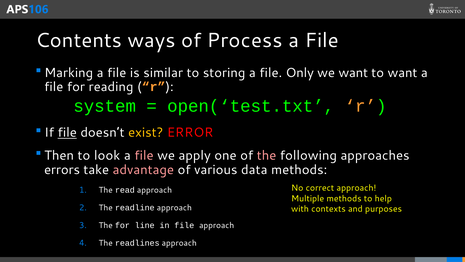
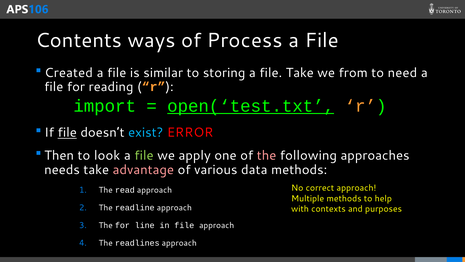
Marking: Marking -> Created (69, 73)
file Only: Only -> Take (300, 73)
we want: want -> from (353, 73)
to want: want -> need (402, 73)
system: system -> import (105, 106)
open(‘test.txt underline: none -> present (251, 106)
exist colour: yellow -> light blue (146, 132)
file colour: pink -> light green (144, 155)
errors: errors -> needs (62, 169)
